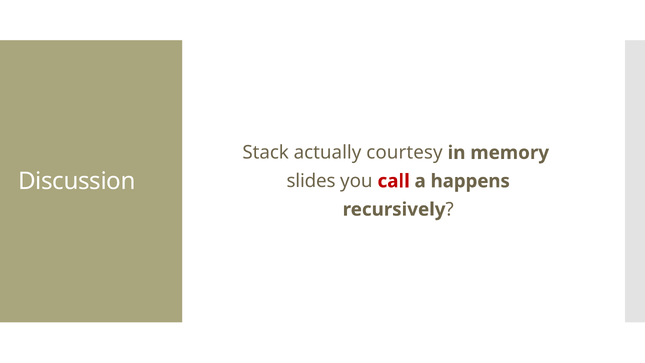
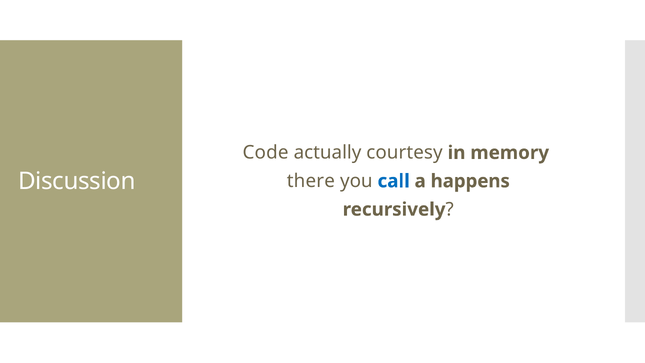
Stack: Stack -> Code (266, 153)
slides: slides -> there (311, 181)
call colour: red -> blue (394, 181)
